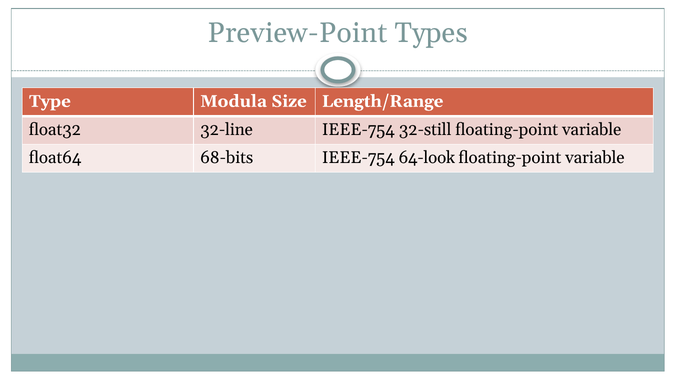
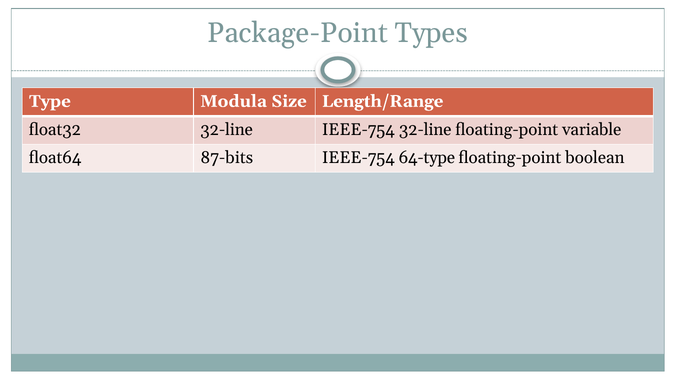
Preview-Point: Preview-Point -> Package-Point (298, 33)
IEEE-754 32-still: 32-still -> 32-line (425, 130)
68-bits: 68-bits -> 87-bits (227, 158)
64-look: 64-look -> 64-type (427, 158)
variable: variable -> boolean (595, 158)
